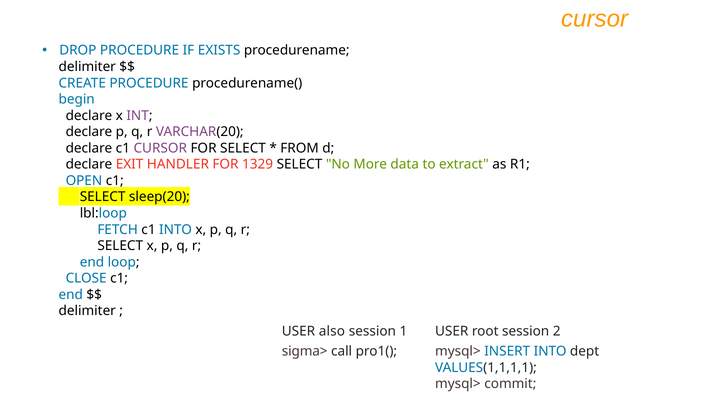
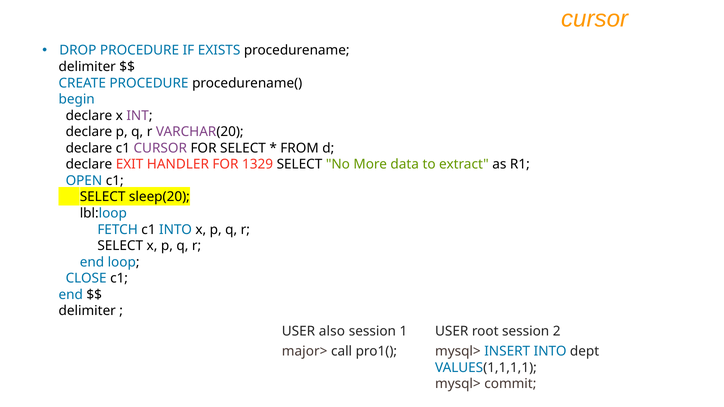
sigma>: sigma> -> major> (305, 351)
